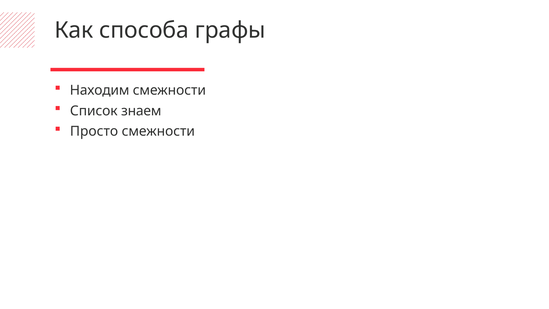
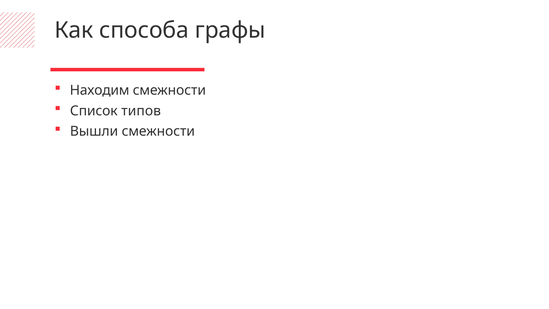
знаем: знаем -> типов (141, 111)
Просто: Просто -> Вышли (94, 131)
